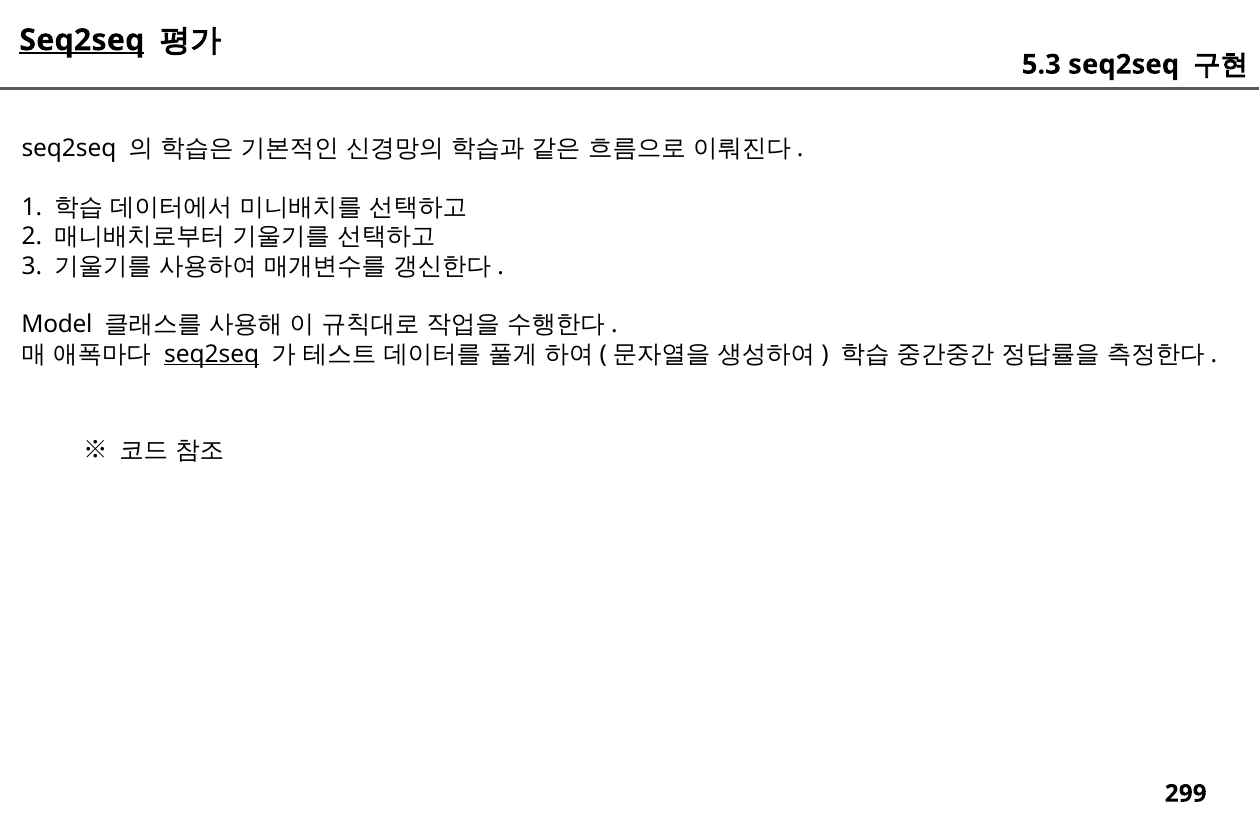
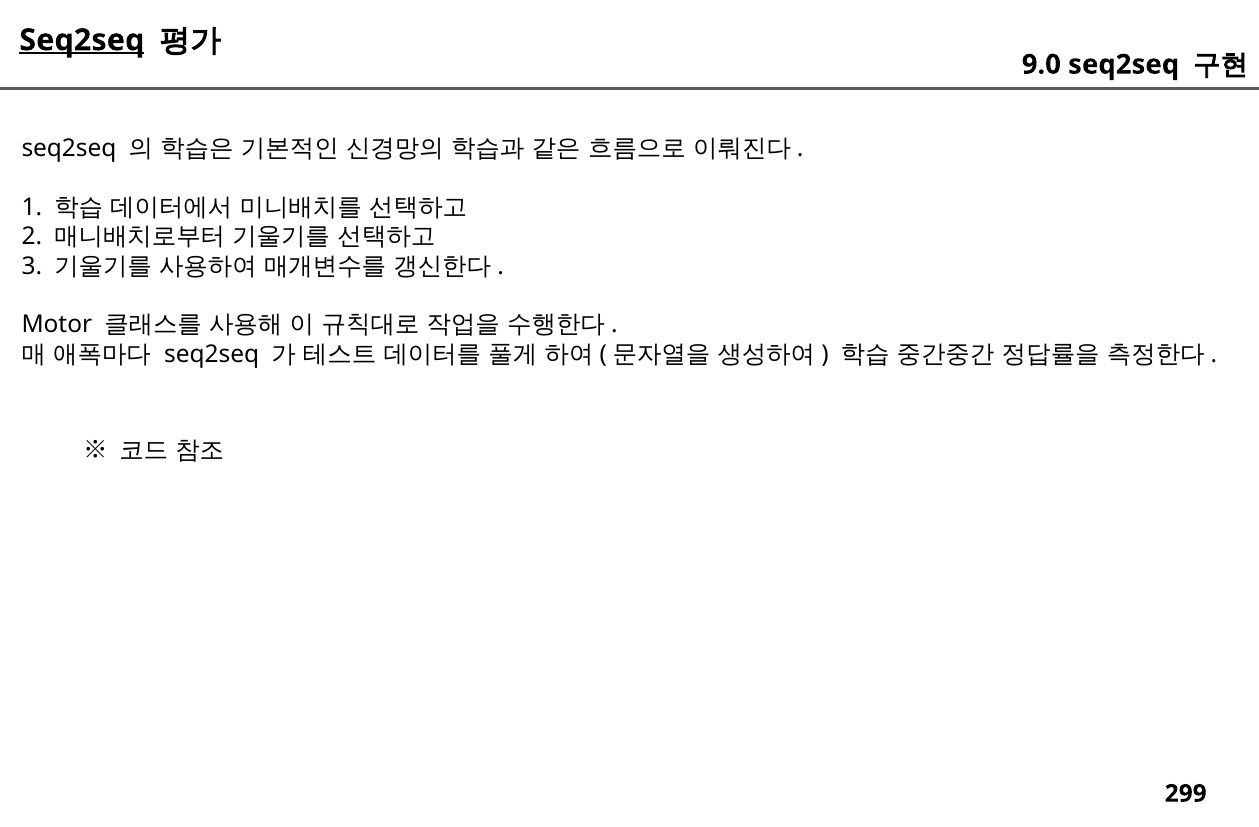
5.3: 5.3 -> 9.0 (1041, 65)
Model: Model -> Motor (57, 325)
seq2seq underline: present -> none (212, 354)
